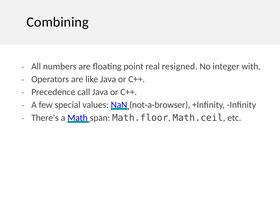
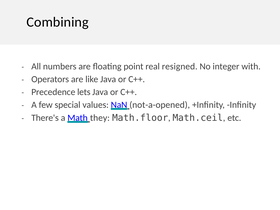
call: call -> lets (84, 92)
not-a-browser: not-a-browser -> not-a-opened (160, 105)
span: span -> they (100, 118)
